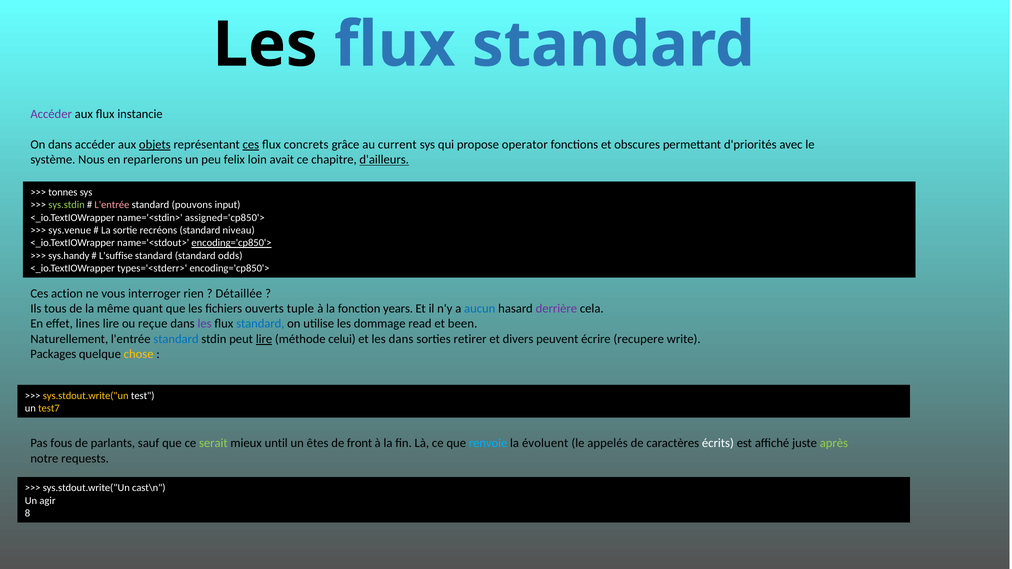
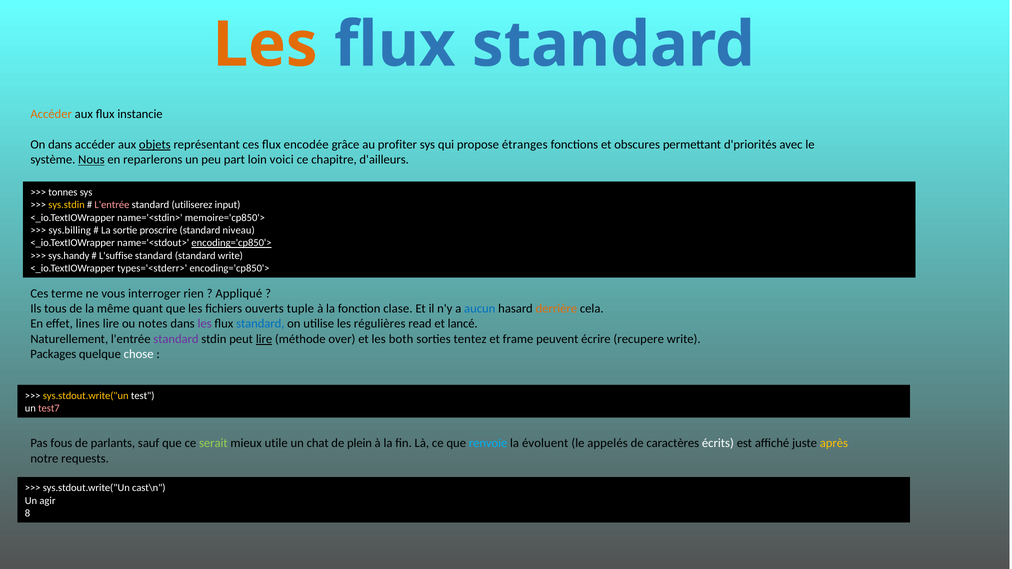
Les colour: black -> orange (265, 45)
Accéder colour: purple -> orange (51, 114)
ces underline: present -> none (251, 145)
concrets: concrets -> encodée (306, 145)
current: current -> profiter (397, 145)
operator: operator -> étranges (525, 145)
Nous underline: none -> present (91, 160)
felix: felix -> part (234, 160)
avait: avait -> voici (282, 160)
d'ailleurs underline: present -> none (384, 160)
sys.stdin colour: light green -> yellow (67, 205)
pouvons: pouvons -> utiliserez (192, 205)
assigned='cp850'>: assigned='cp850'> -> memoire='cp850'> (225, 218)
sys.venue: sys.venue -> sys.billing (70, 230)
recréons: recréons -> proscrire (158, 230)
standard odds: odds -> write (230, 256)
action: action -> terme (67, 294)
Détaillée: Détaillée -> Appliqué (239, 294)
years: years -> clase (398, 309)
derrière colour: purple -> orange (556, 309)
reçue: reçue -> notes (153, 324)
dommage: dommage -> régulières (380, 324)
been: been -> lancé (463, 324)
standard colour: blue -> purple (176, 339)
celui: celui -> over (342, 339)
les dans: dans -> both (401, 339)
retirer: retirer -> tentez (470, 339)
divers: divers -> frame (518, 339)
chose colour: yellow -> white (139, 354)
test7 colour: yellow -> pink (49, 408)
until: until -> utile (276, 443)
êtes: êtes -> chat (318, 443)
front: front -> plein (360, 443)
après colour: light green -> yellow (834, 443)
